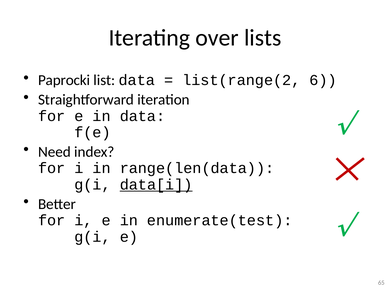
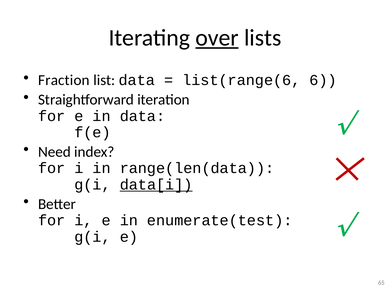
over underline: none -> present (217, 38)
Paprocki: Paprocki -> Fraction (64, 80)
list(range(2: list(range(2 -> list(range(6 (241, 80)
